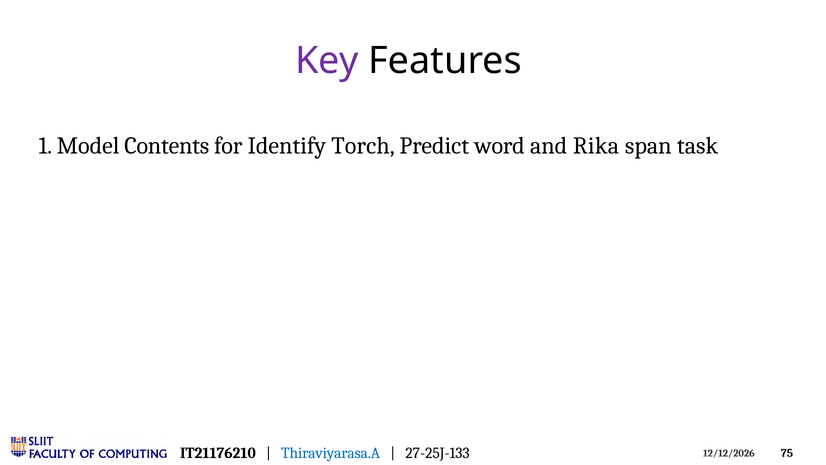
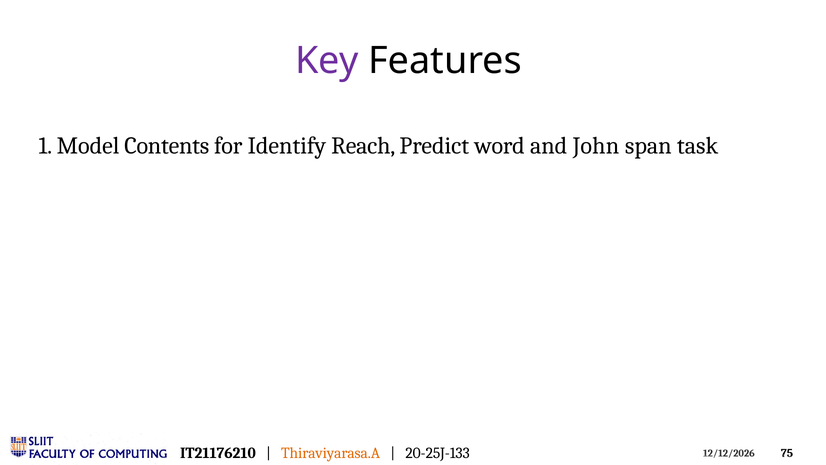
Torch: Torch -> Reach (363, 145)
Rika: Rika -> John (596, 145)
Thiraviyarasa.A colour: blue -> orange (331, 453)
27-25J-133: 27-25J-133 -> 20-25J-133 (438, 453)
